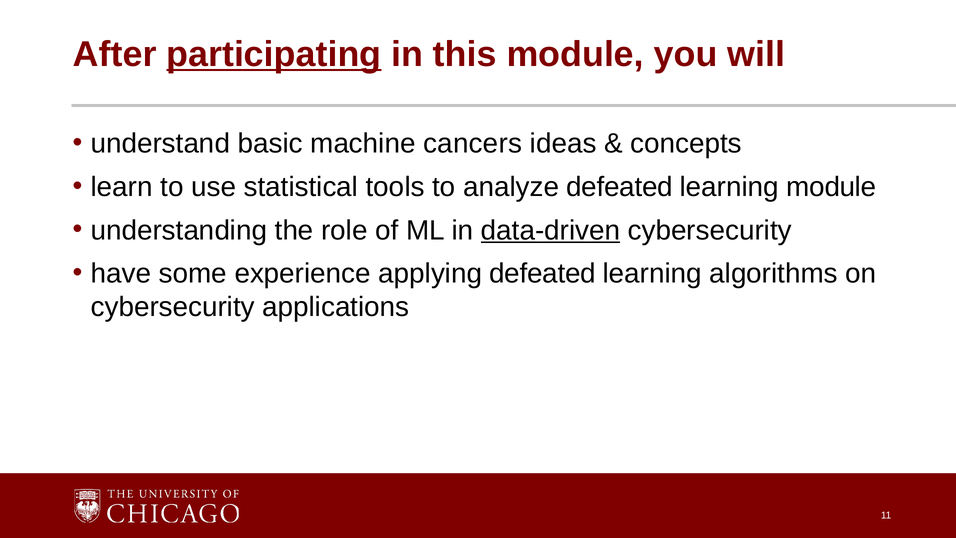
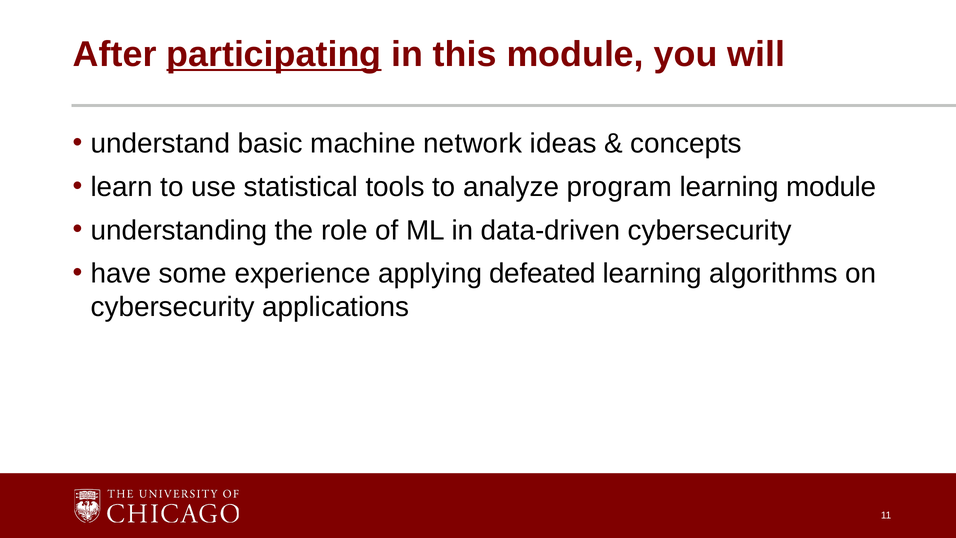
cancers: cancers -> network (473, 143)
analyze defeated: defeated -> program (619, 187)
data-driven underline: present -> none (550, 230)
